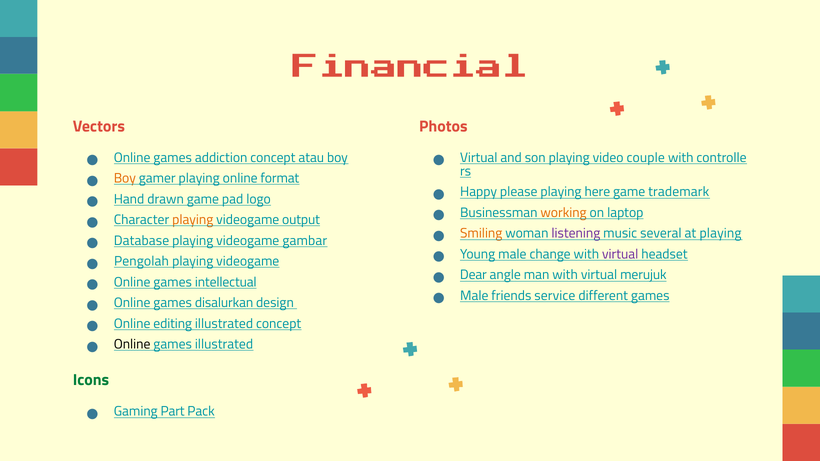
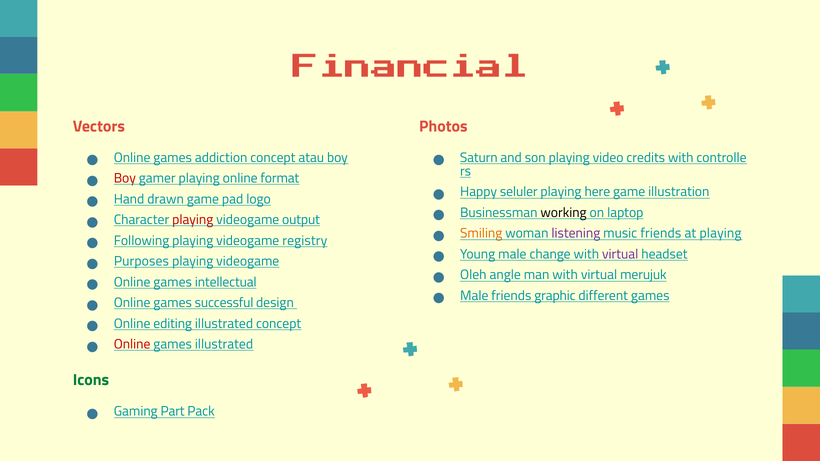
Virtual: Virtual -> Saturn (479, 158)
couple: couple -> credits (646, 158)
Boy colour: orange -> red (125, 178)
please: please -> seluler (519, 192)
trademark: trademark -> illustration (679, 192)
working colour: orange -> black (564, 213)
playing colour: orange -> red (193, 220)
music several: several -> friends (661, 234)
Database: Database -> Following (142, 241)
gambar: gambar -> registry (305, 241)
Pengolah: Pengolah -> Purposes (141, 261)
Dear: Dear -> Oleh (473, 275)
service: service -> graphic (555, 296)
disalurkan: disalurkan -> successful (224, 303)
Online colour: black -> red (132, 344)
